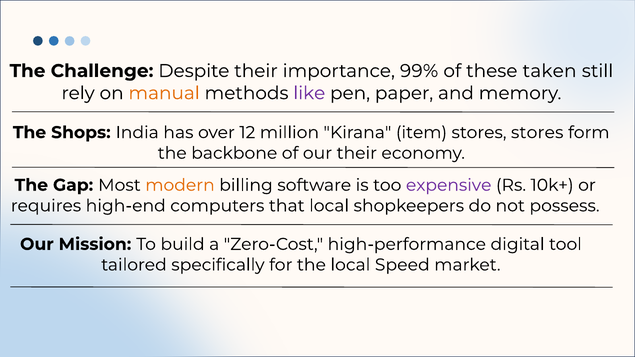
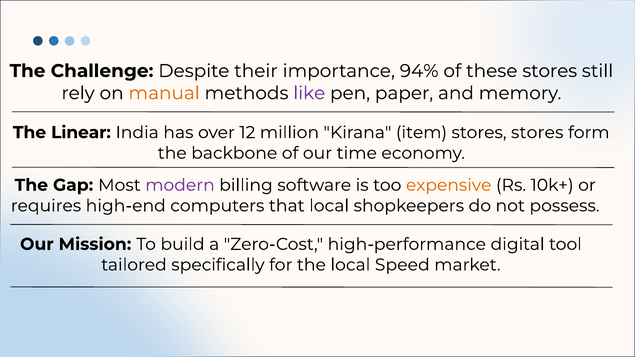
99%: 99% -> 94% (419, 71)
these taken: taken -> stores (550, 71)
Shops: Shops -> Linear (81, 133)
our their: their -> time (357, 153)
modern colour: orange -> purple (180, 185)
expensive colour: purple -> orange (449, 185)
